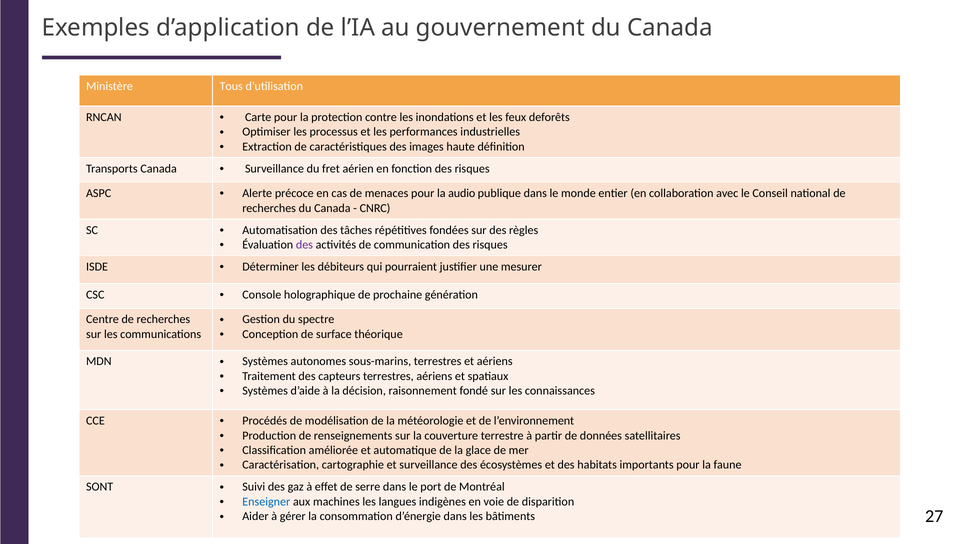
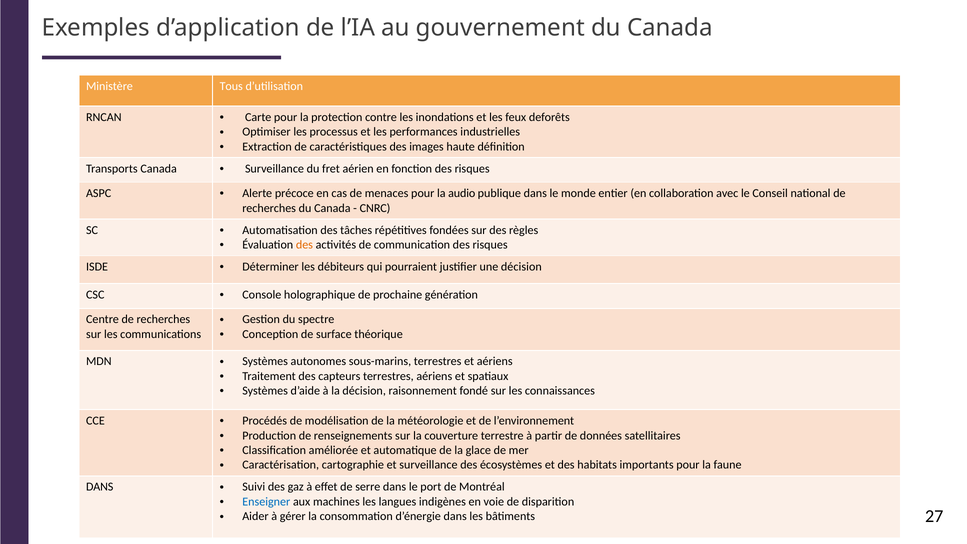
des colour: purple -> orange (304, 245)
une mesurer: mesurer -> décision (521, 267)
SONT: SONT -> DANS (100, 487)
